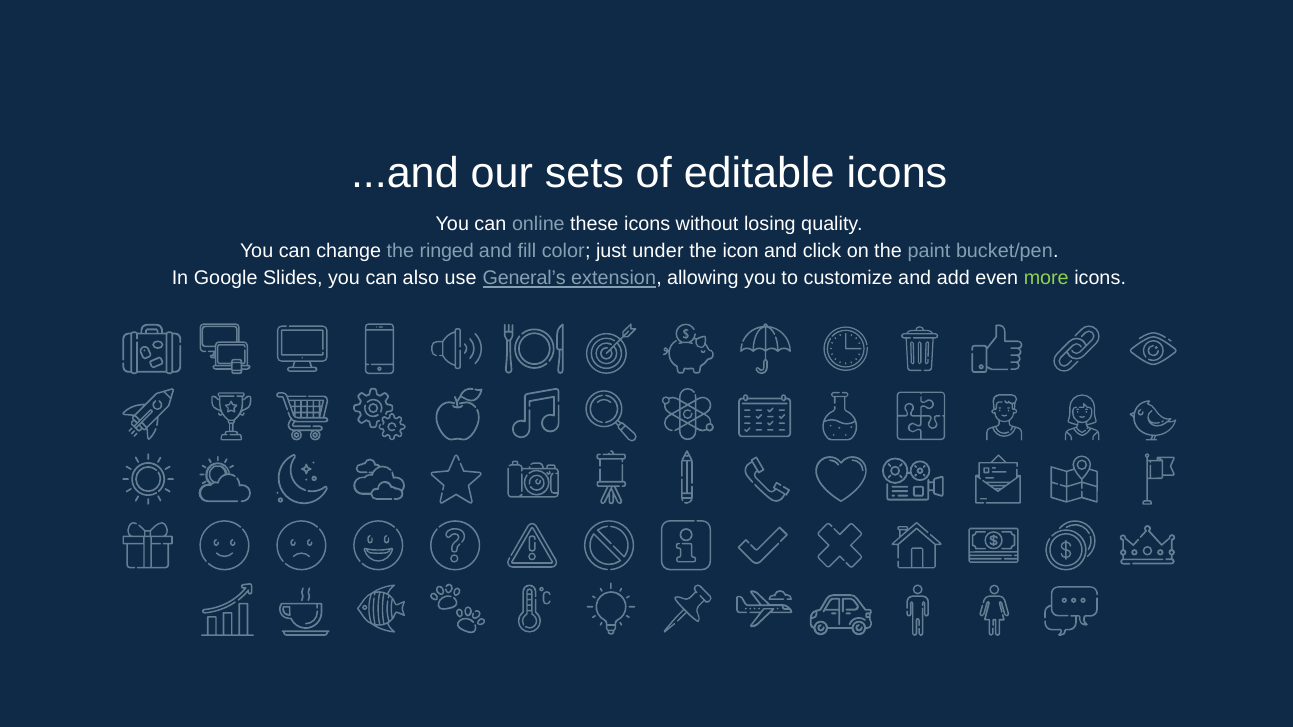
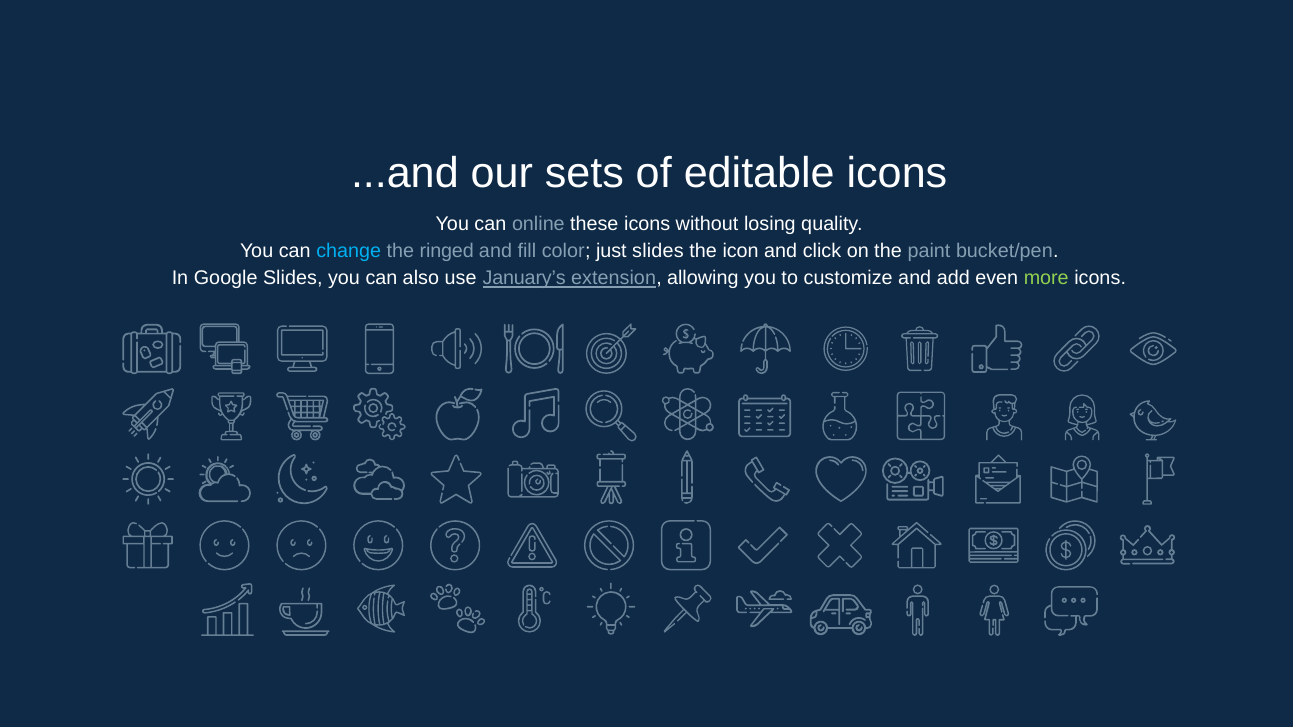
change colour: white -> light blue (349, 251)
just under: under -> slides (658, 251)
General’s: General’s -> January’s (524, 279)
